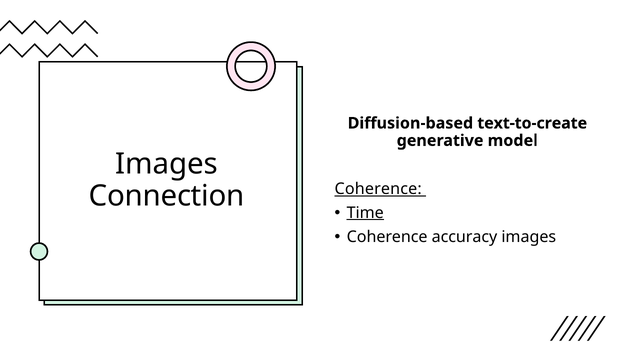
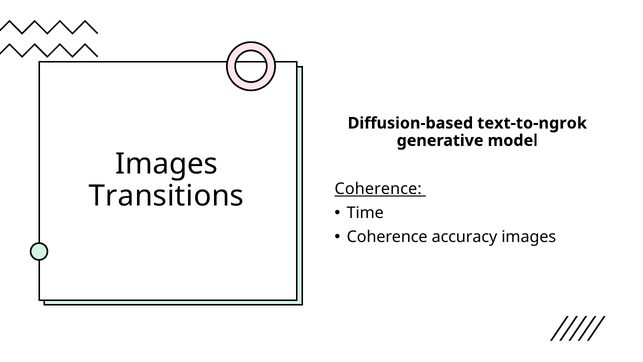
text-to-create: text-to-create -> text-to-ngrok (532, 123)
Connection: Connection -> Transitions (166, 196)
Time underline: present -> none (365, 213)
